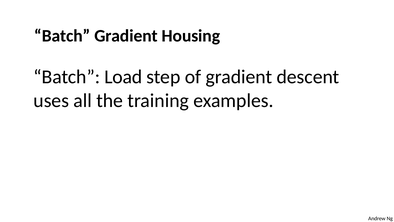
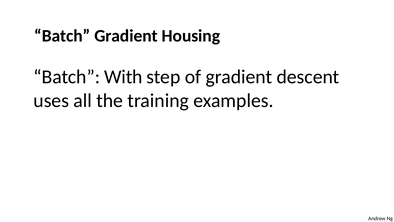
Load: Load -> With (123, 77)
